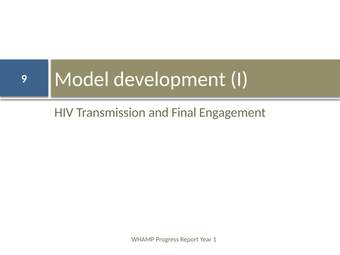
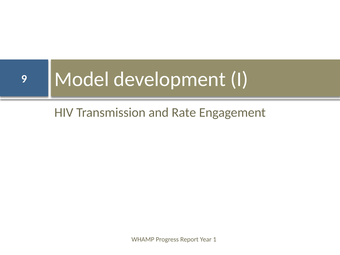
Final: Final -> Rate (184, 113)
